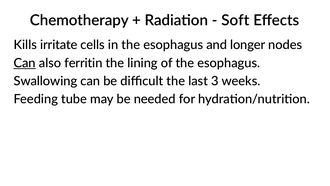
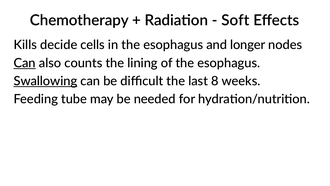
irritate: irritate -> decide (59, 45)
ferritin: ferritin -> counts (83, 63)
Swallowing underline: none -> present (45, 81)
3: 3 -> 8 (215, 81)
